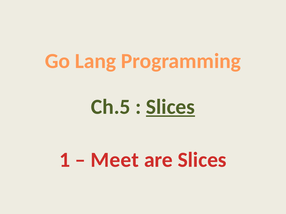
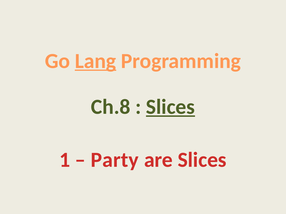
Lang underline: none -> present (96, 61)
Ch.5: Ch.5 -> Ch.8 (111, 107)
Meet: Meet -> Party (115, 160)
